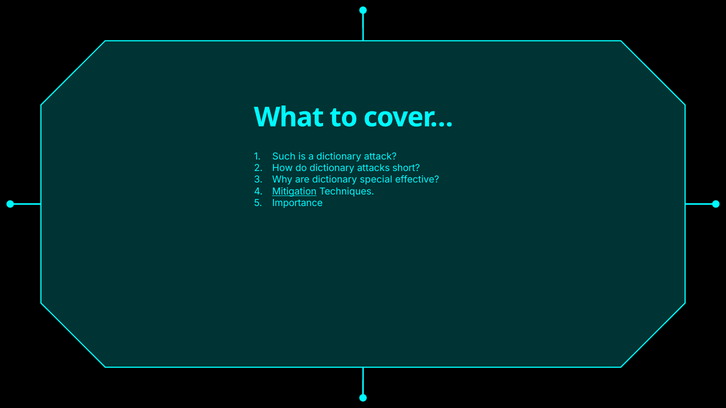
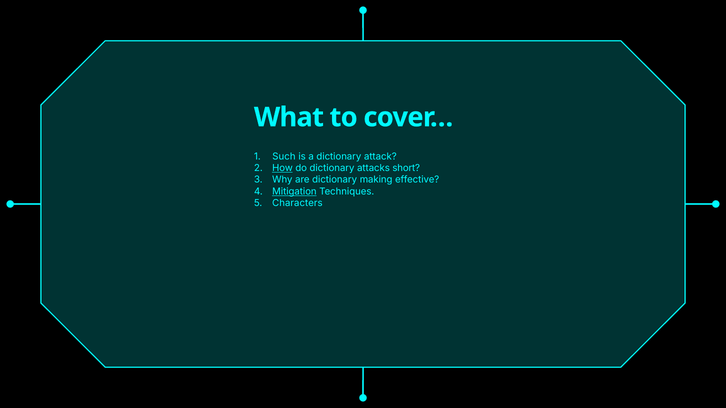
How underline: none -> present (283, 168)
special: special -> making (376, 180)
Importance: Importance -> Characters (297, 203)
